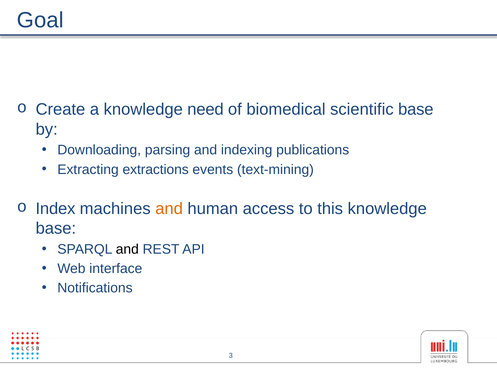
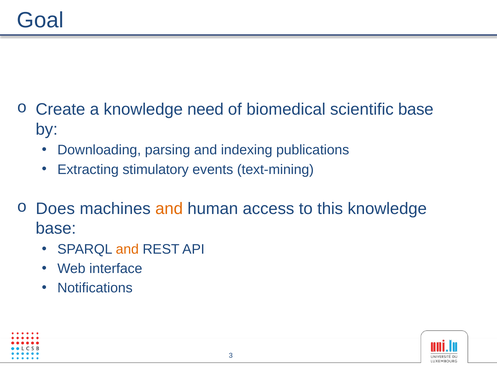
extractions: extractions -> stimulatory (156, 169)
Index: Index -> Does (55, 208)
and colour: black -> orange (127, 249)
